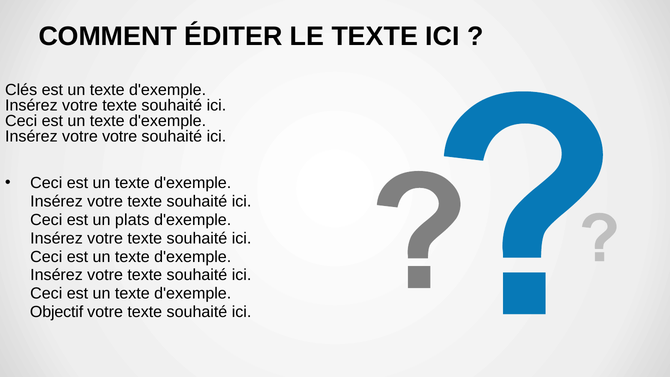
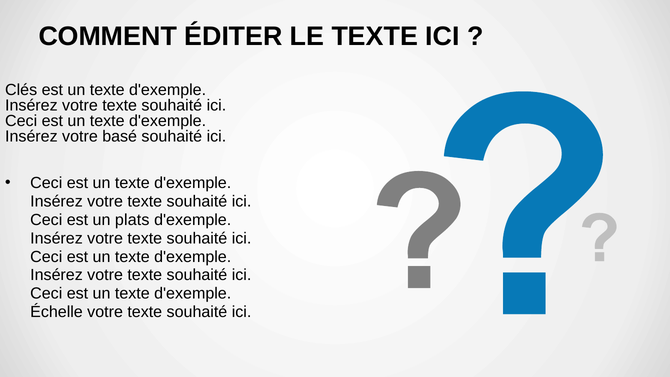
votre votre: votre -> basé (120, 136)
Objectif: Objectif -> Échelle (57, 312)
